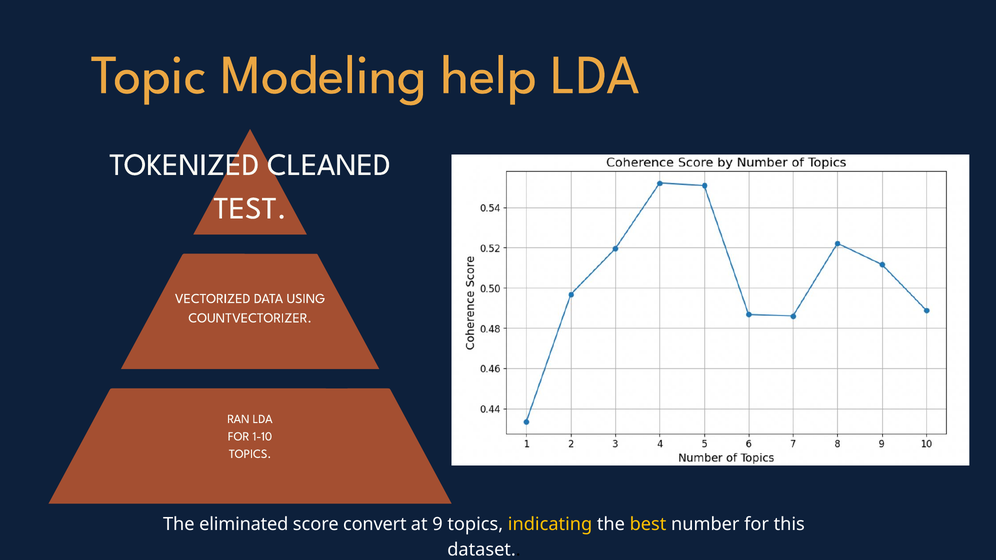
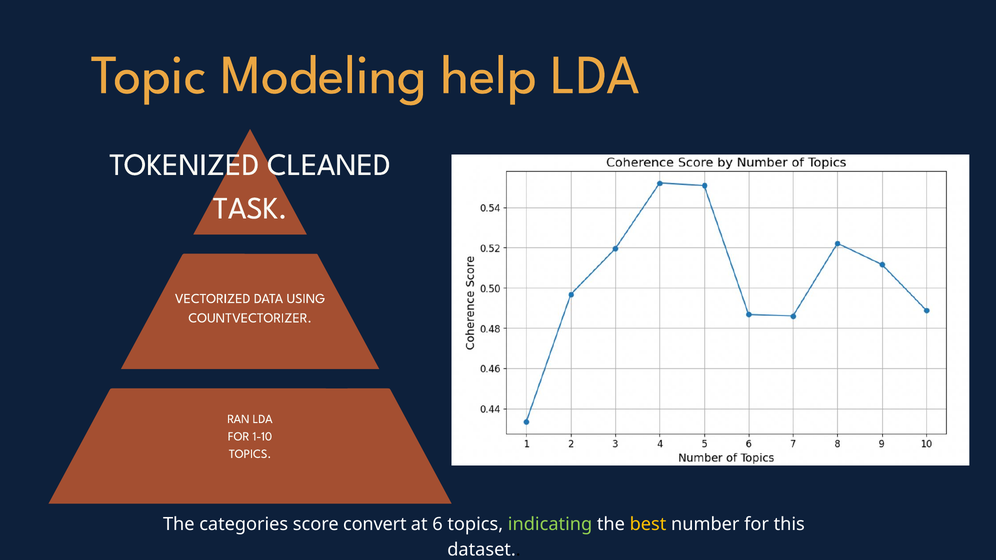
TEST: TEST -> TASK (250, 208)
eliminated: eliminated -> categories (244, 524)
9: 9 -> 6 (438, 524)
indicating colour: yellow -> light green (550, 524)
